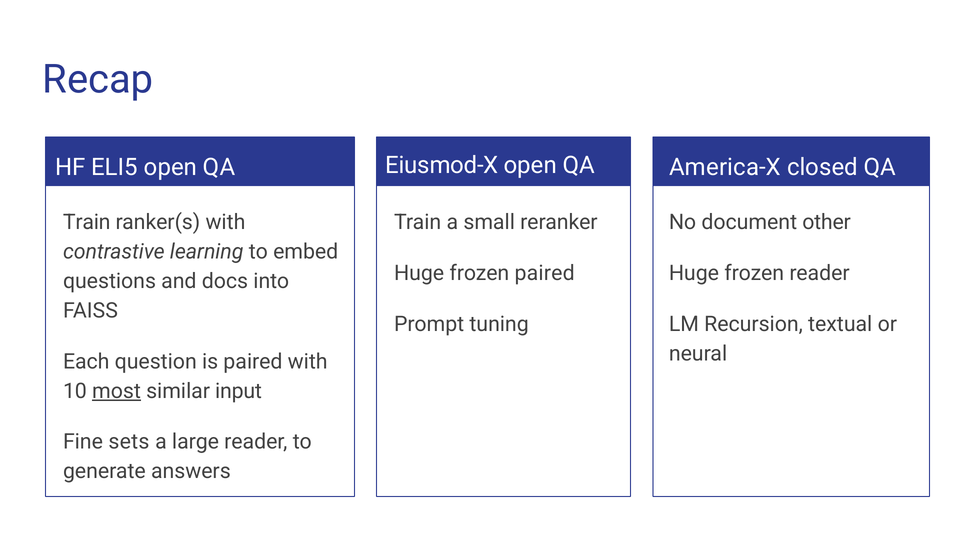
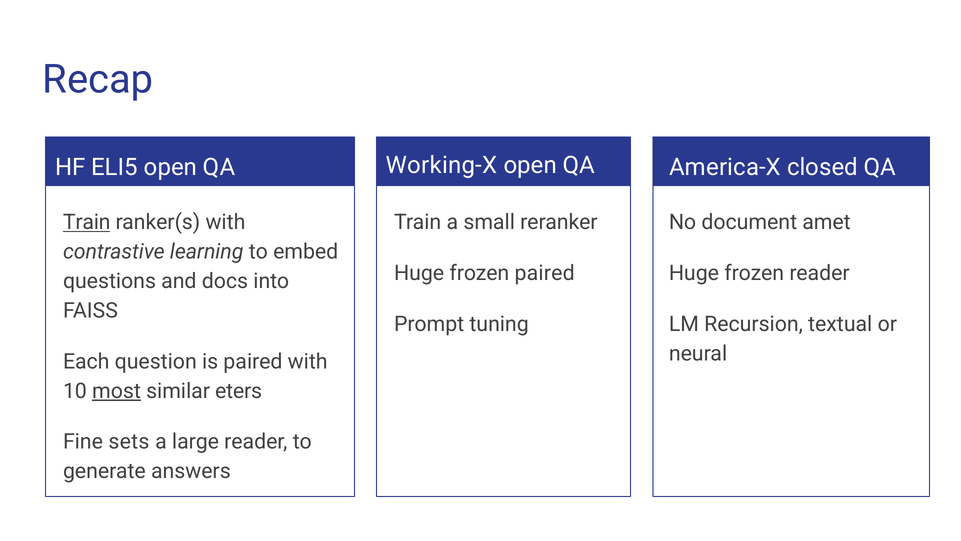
Eiusmod-X: Eiusmod-X -> Working-X (442, 165)
Train underline: none -> present (87, 222)
other: other -> amet (826, 222)
input: input -> eters (239, 391)
